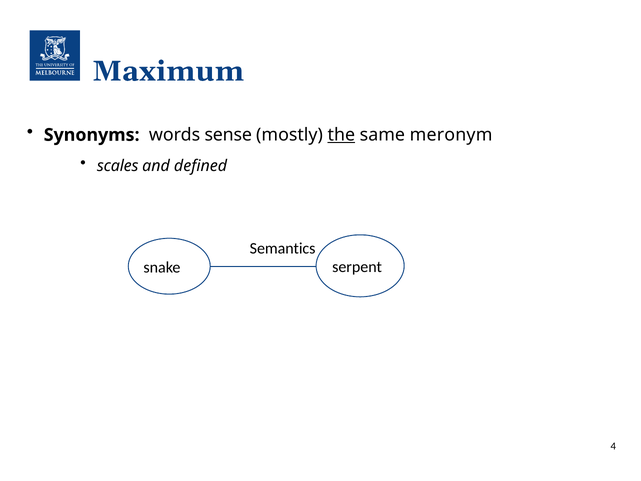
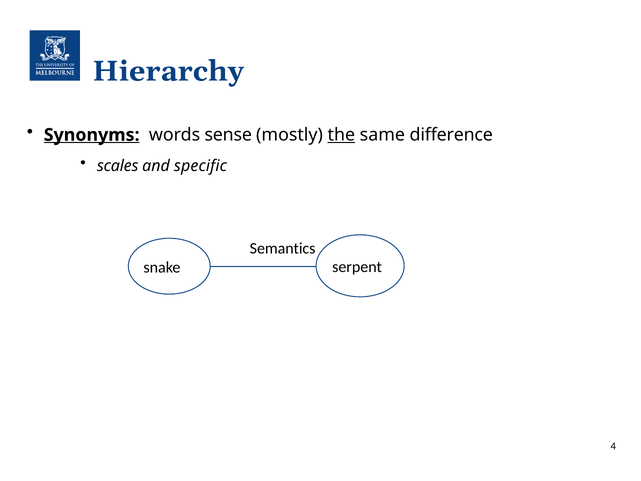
Maximum: Maximum -> Hierarchy (168, 71)
Synonyms underline: none -> present (92, 135)
meronym: meronym -> difference (451, 135)
defined: defined -> specific (200, 166)
